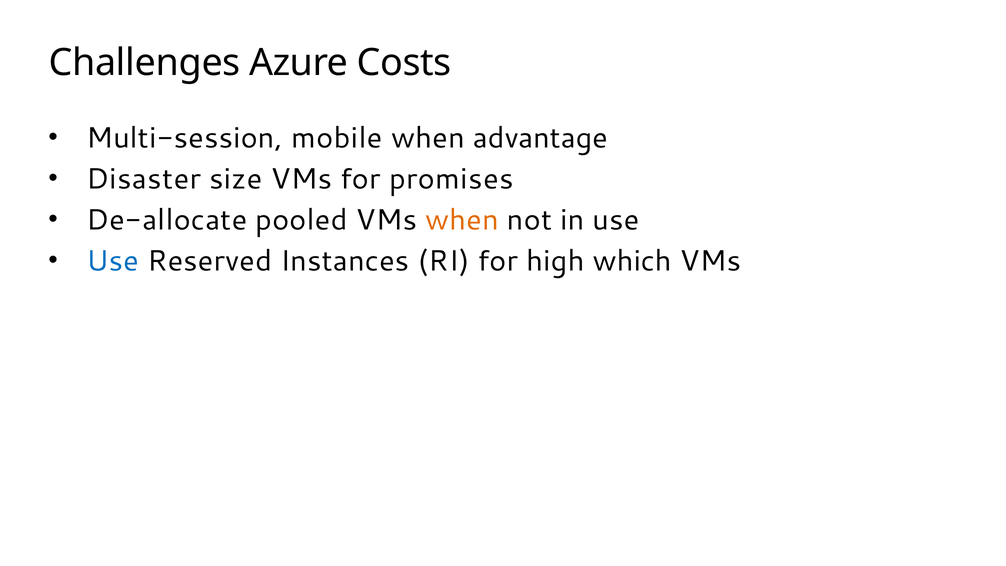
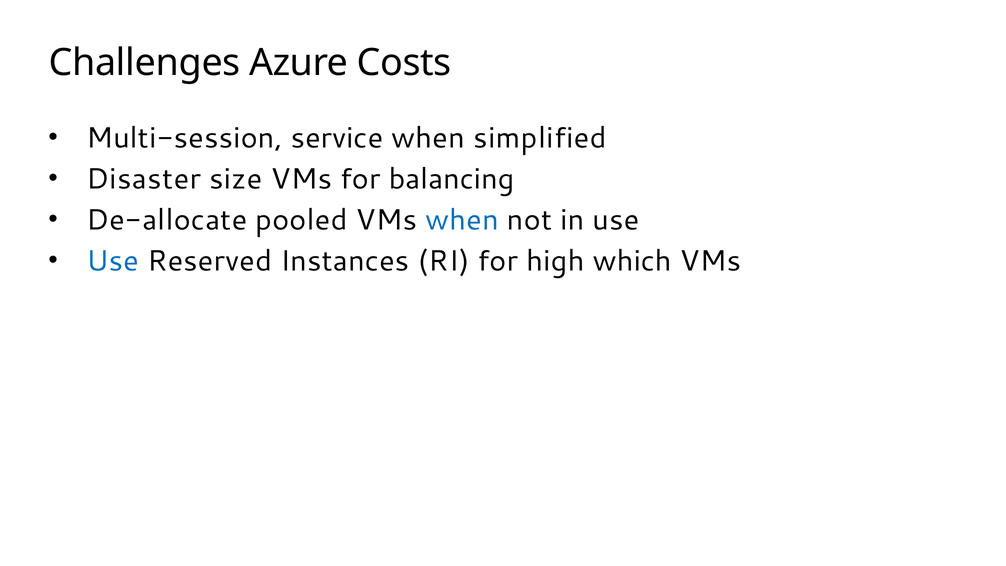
mobile: mobile -> service (337, 138)
advantage: advantage -> simplified (540, 138)
promises: promises -> balancing (452, 179)
when colour: orange -> blue (462, 220)
